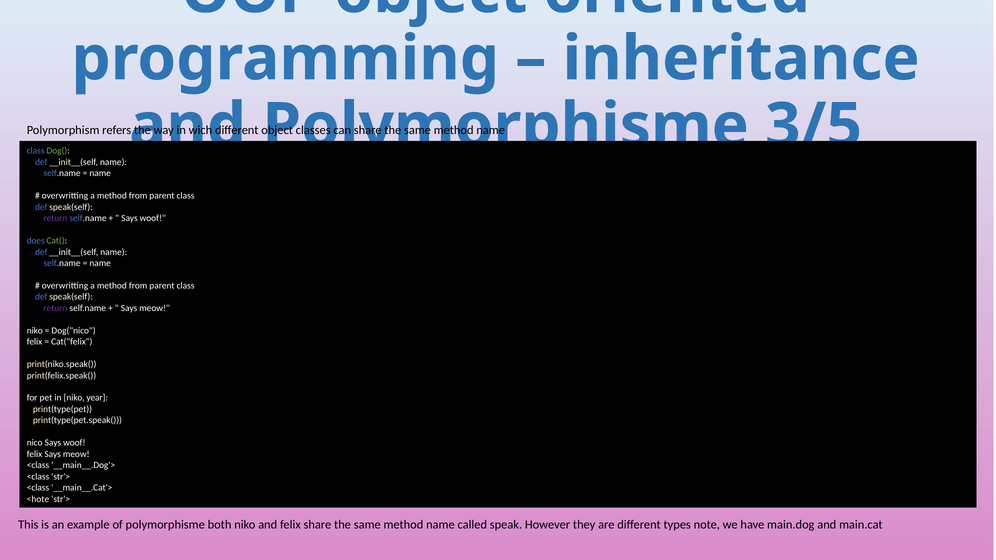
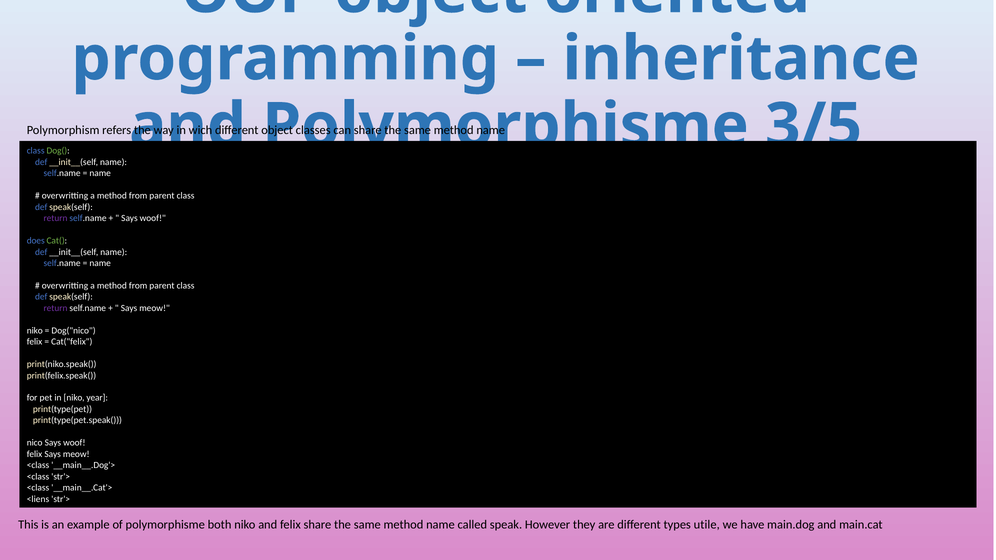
<hote: <hote -> <liens (38, 499)
note: note -> utile (707, 525)
